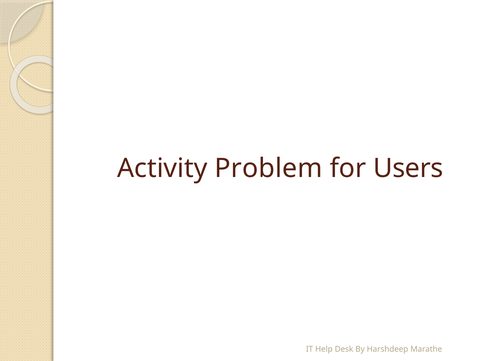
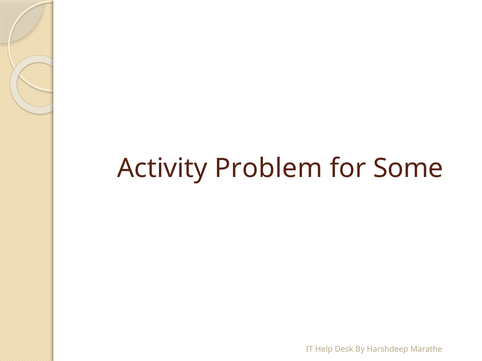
Users: Users -> Some (408, 169)
